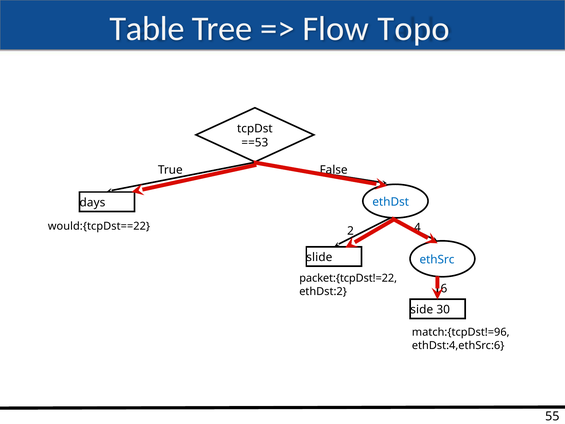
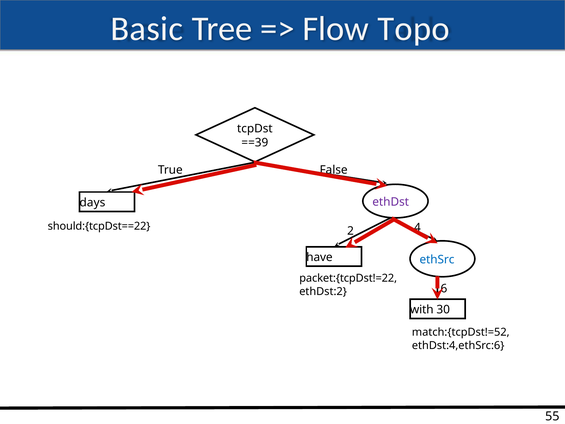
Table: Table -> Basic (147, 29)
==53: ==53 -> ==39 (255, 143)
ethDst colour: blue -> purple (391, 202)
would:{tcpDst==22: would:{tcpDst==22 -> should:{tcpDst==22 (99, 226)
slide: slide -> have (319, 257)
side: side -> with (422, 310)
match:{tcpDst!=96: match:{tcpDst!=96 -> match:{tcpDst!=52 (461, 332)
